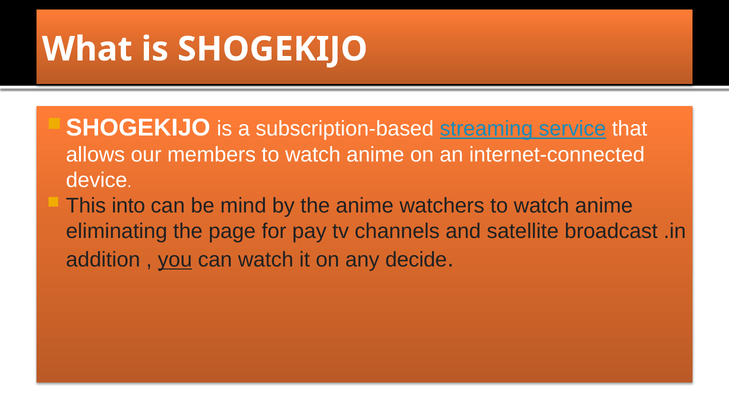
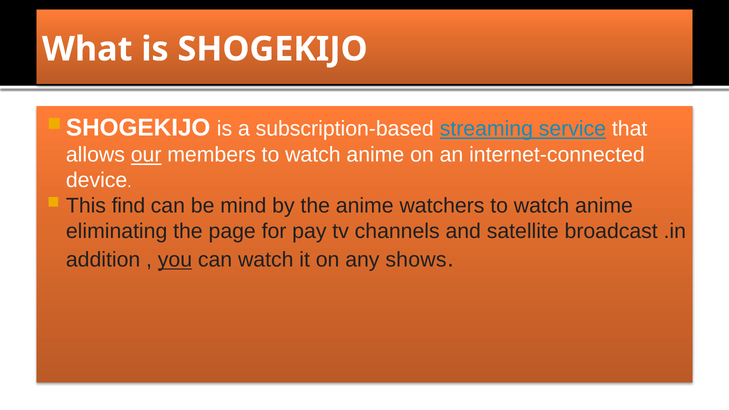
our underline: none -> present (146, 155)
into: into -> find (128, 206)
decide: decide -> shows (416, 260)
